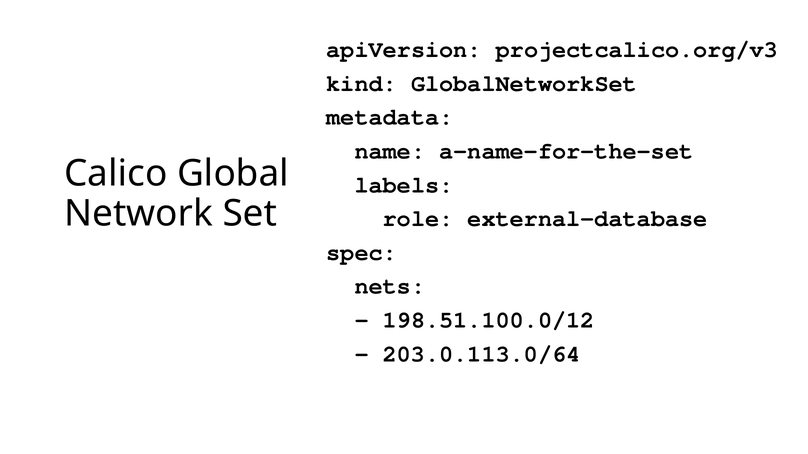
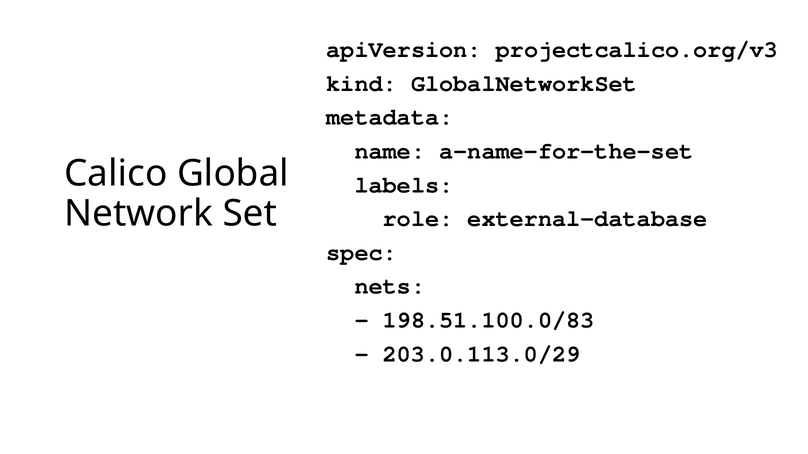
198.51.100.0/12: 198.51.100.0/12 -> 198.51.100.0/83 (489, 320)
203.0.113.0/64: 203.0.113.0/64 -> 203.0.113.0/29 (482, 354)
